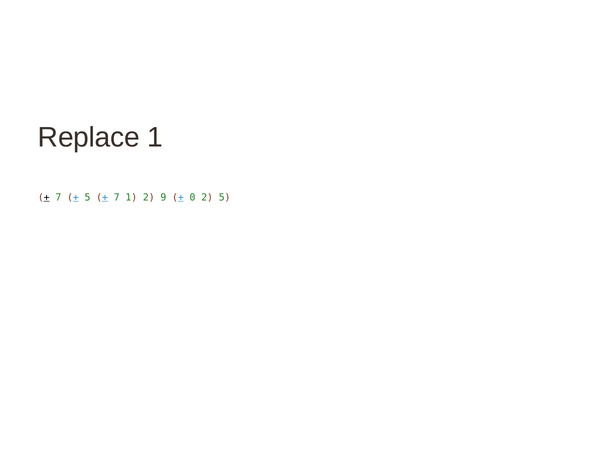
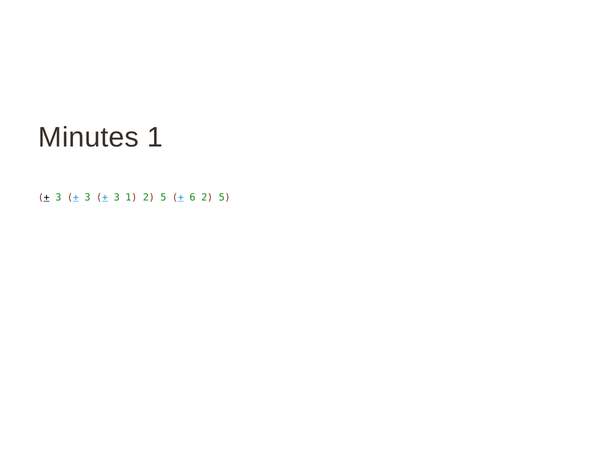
Replace: Replace -> Minutes (89, 137)
7: 7 -> 3 (58, 197)
5: 5 -> 3 (88, 197)
7: 7 -> 3 (117, 197)
1 2 9: 9 -> 5 (163, 197)
0: 0 -> 6 (193, 197)
